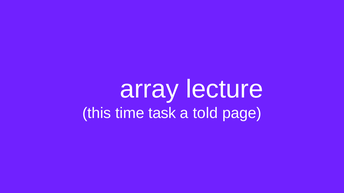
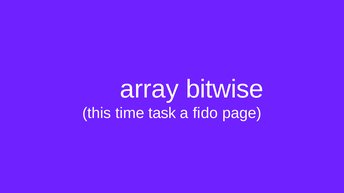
lecture: lecture -> bitwise (225, 89)
told: told -> fido (205, 113)
